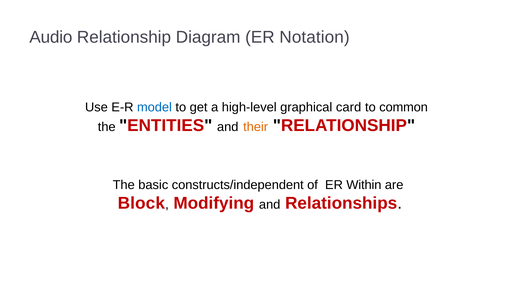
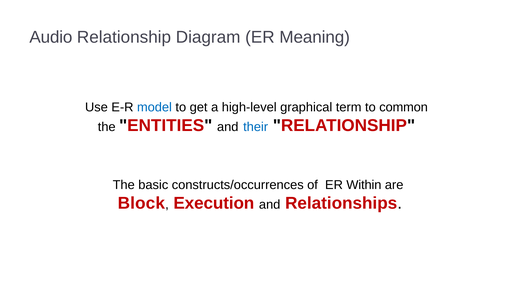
Notation: Notation -> Meaning (315, 37)
card: card -> term (349, 108)
their colour: orange -> blue (256, 127)
constructs/independent: constructs/independent -> constructs/occurrences (238, 185)
Modifying: Modifying -> Execution (214, 204)
